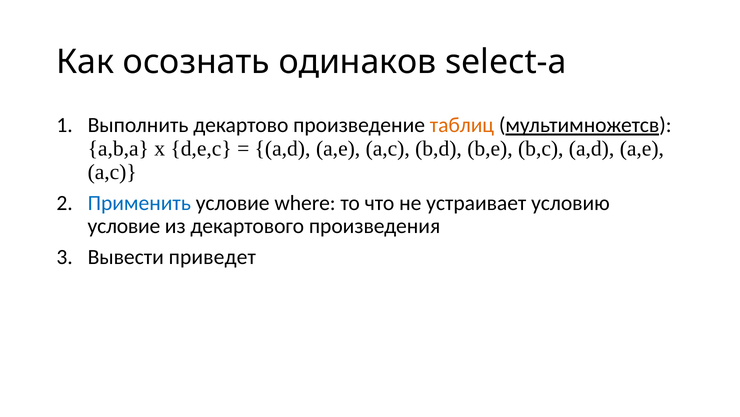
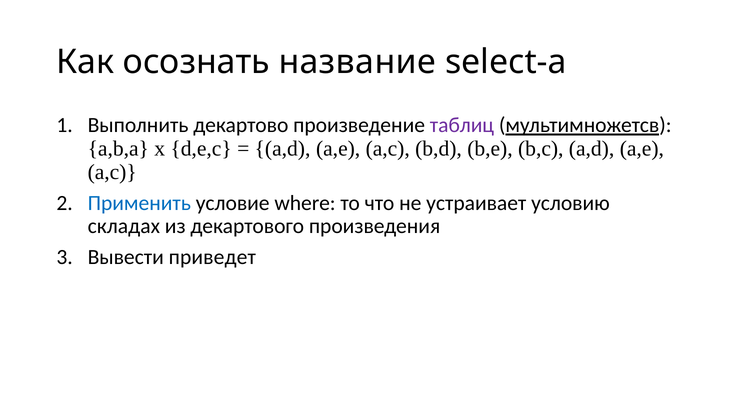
одинаков: одинаков -> название (357, 62)
таблиц colour: orange -> purple (462, 125)
условие: условие -> складах (124, 226)
